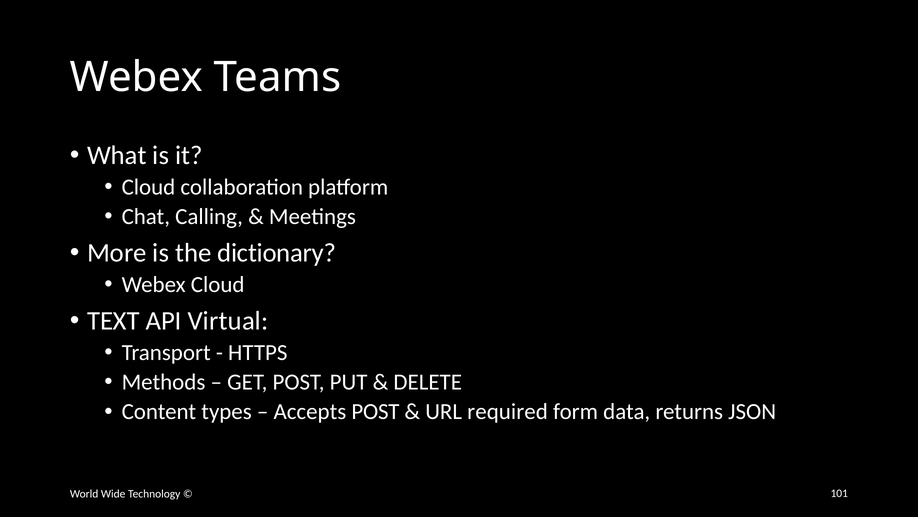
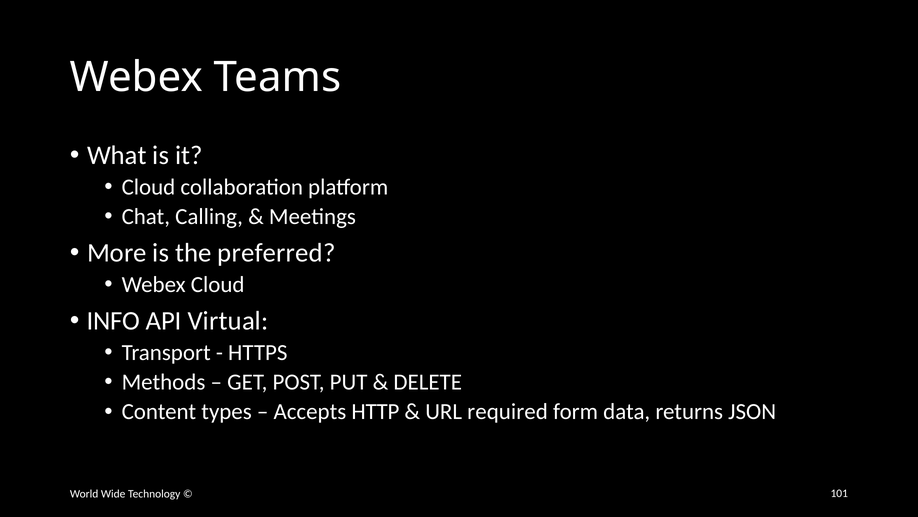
dictionary: dictionary -> preferred (276, 253)
TEXT: TEXT -> INFO (114, 321)
Accepts POST: POST -> HTTP (375, 411)
